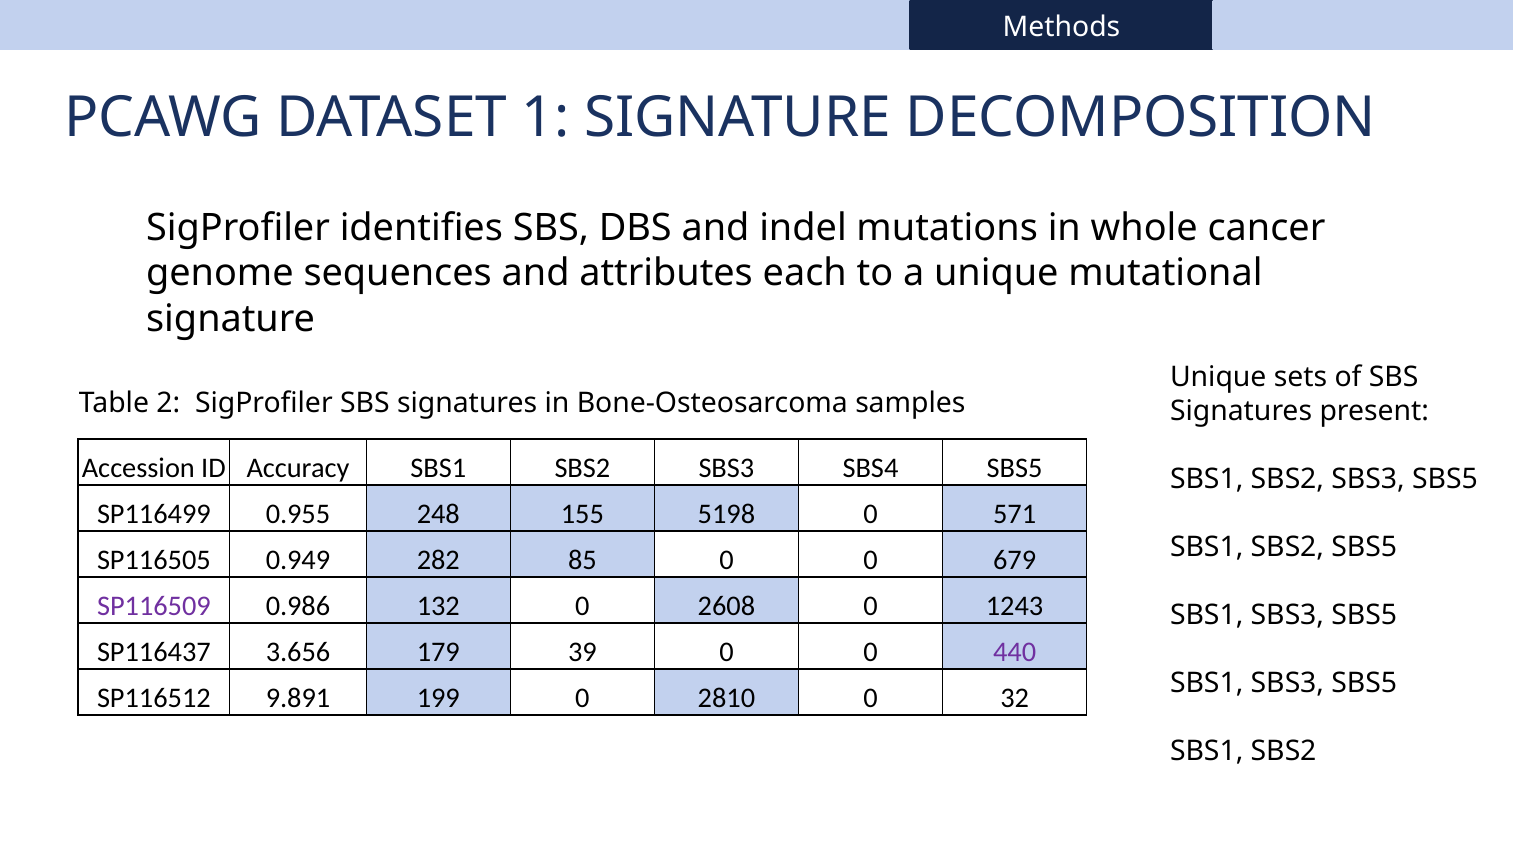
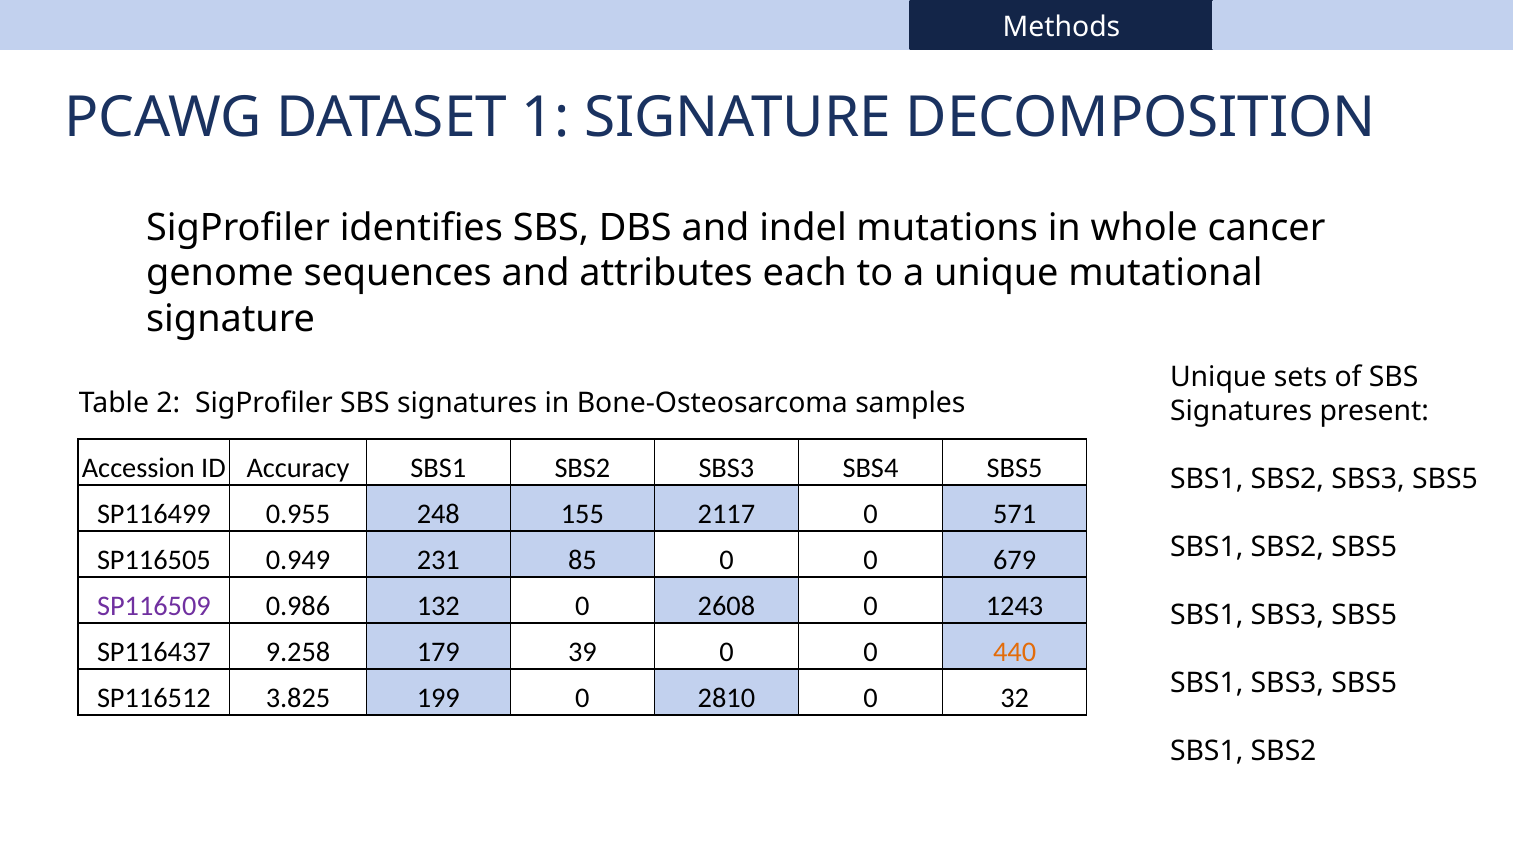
5198: 5198 -> 2117 (726, 514)
282: 282 -> 231 (438, 560)
3.656: 3.656 -> 9.258 (298, 652)
440 colour: purple -> orange (1015, 652)
9.891: 9.891 -> 3.825 (298, 698)
